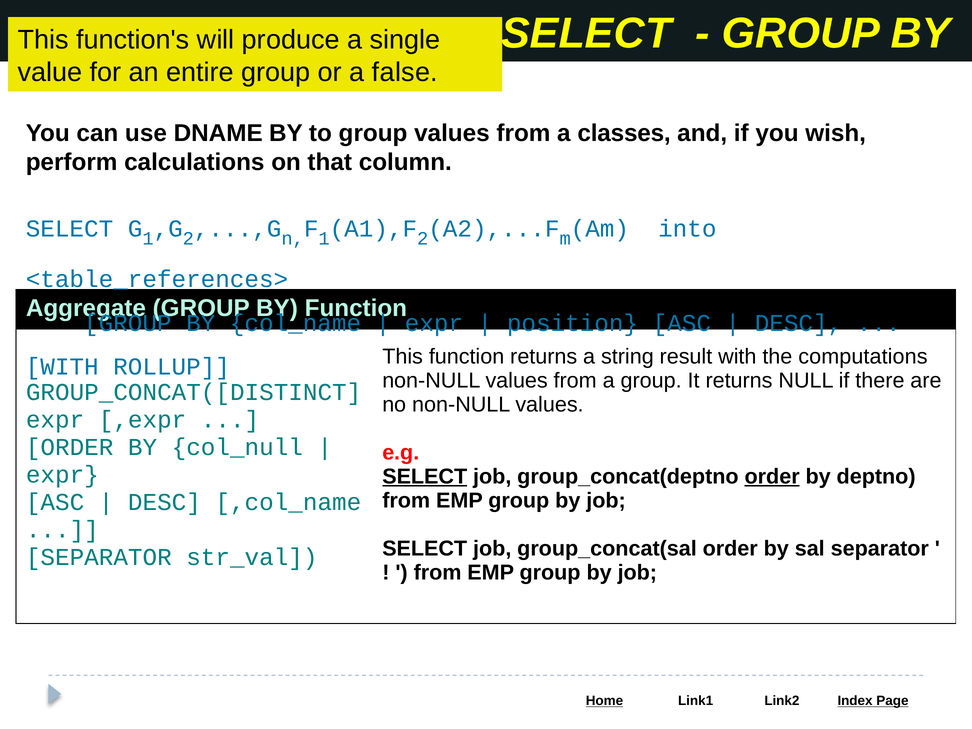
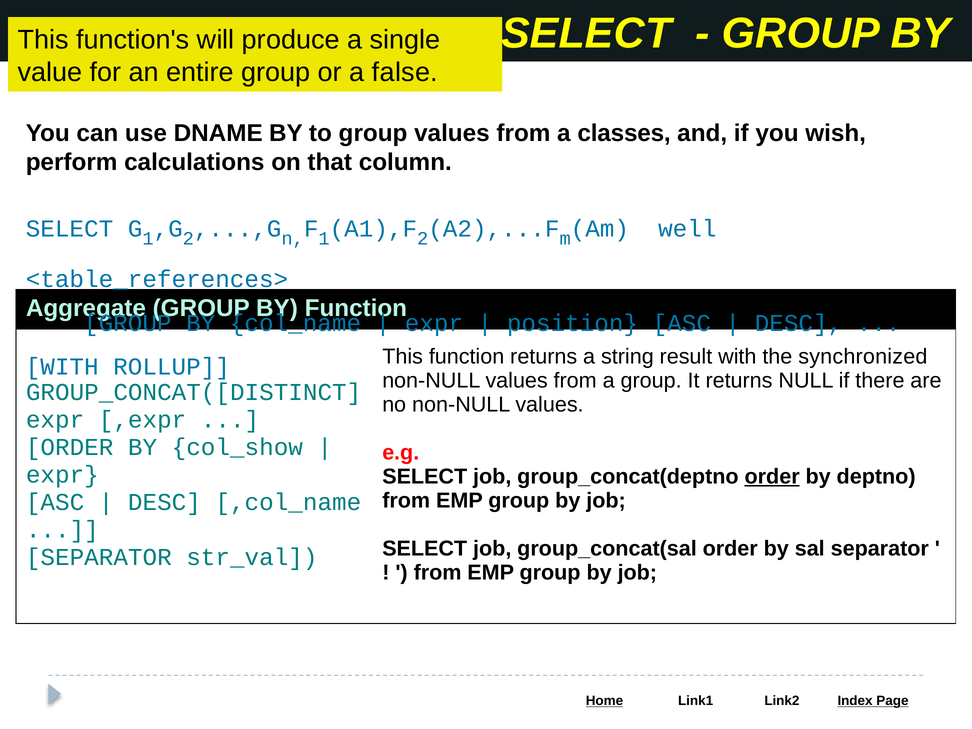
into: into -> well (687, 229)
computations: computations -> synchronized (863, 357)
col_null: col_null -> col_show (237, 447)
SELECT underline: present -> none (425, 477)
